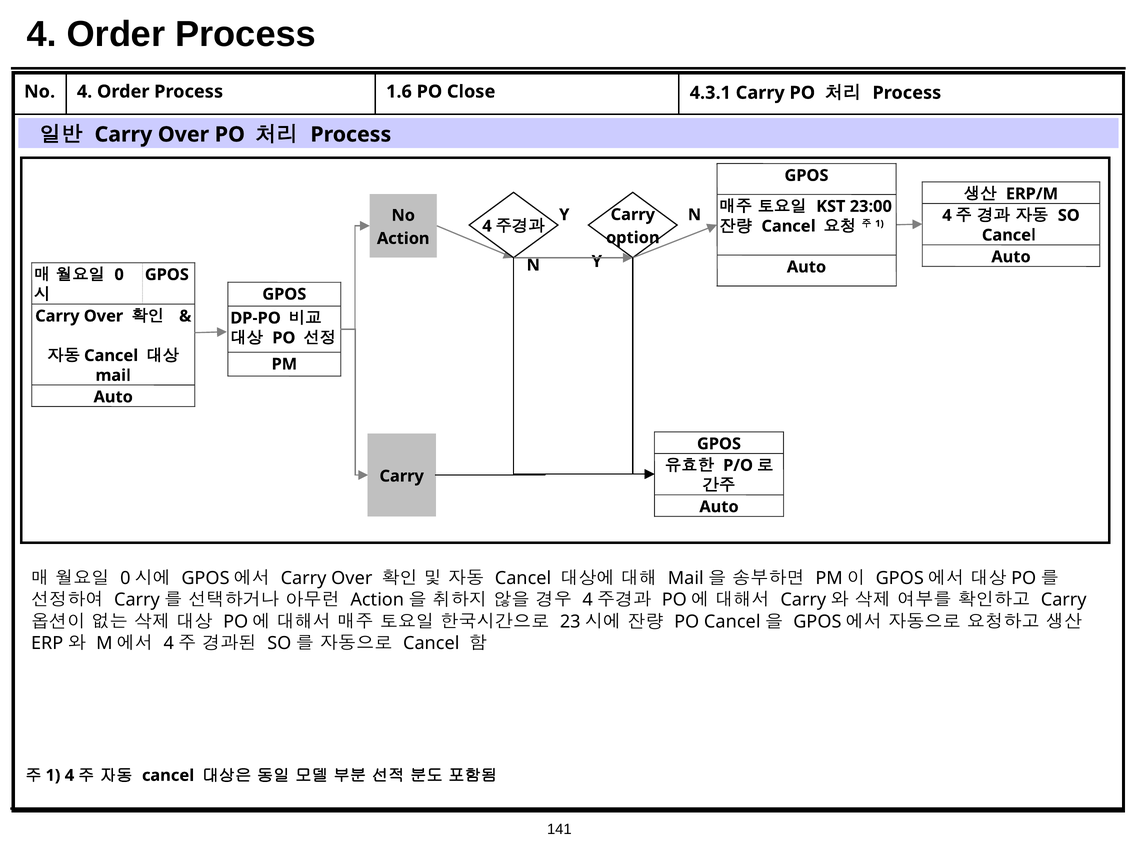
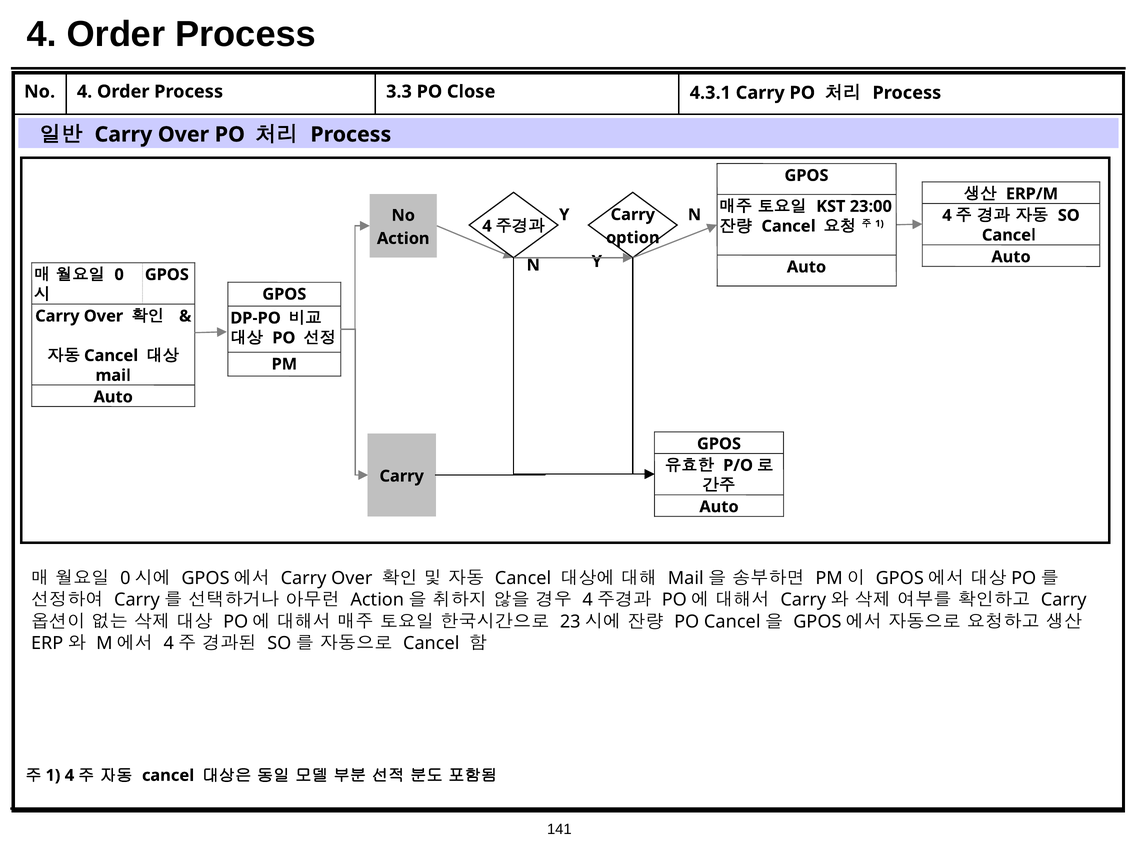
1.6: 1.6 -> 3.3 (399, 92)
